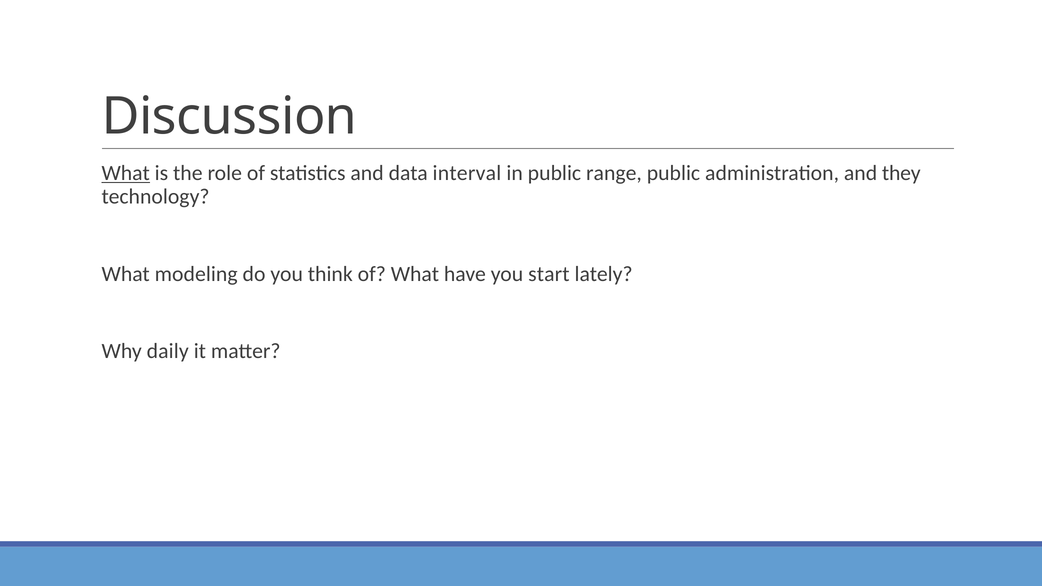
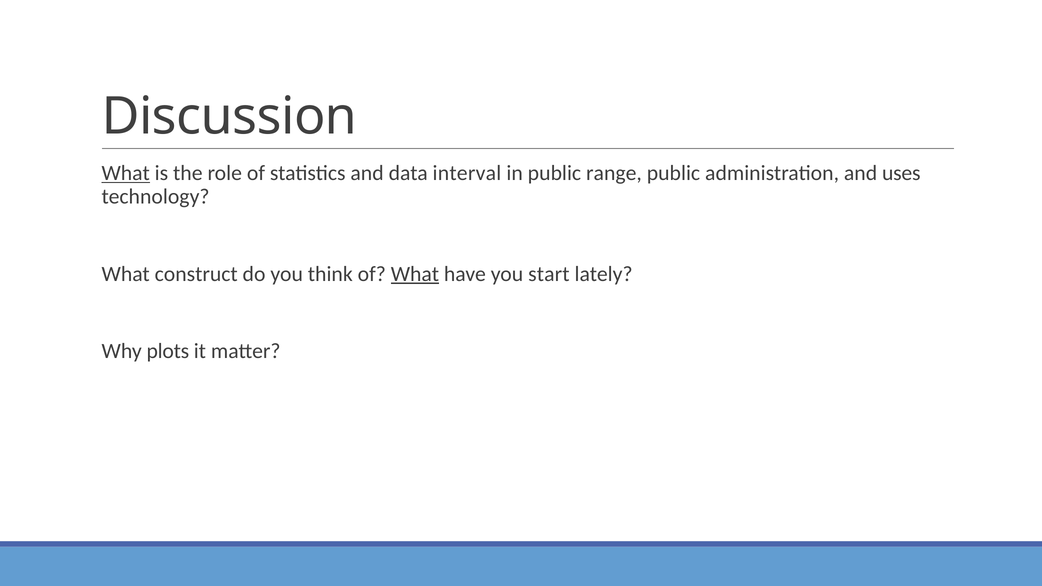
they: they -> uses (901, 173)
modeling: modeling -> construct (196, 274)
What underline: none -> present (415, 274)
daily: daily -> plots (168, 351)
